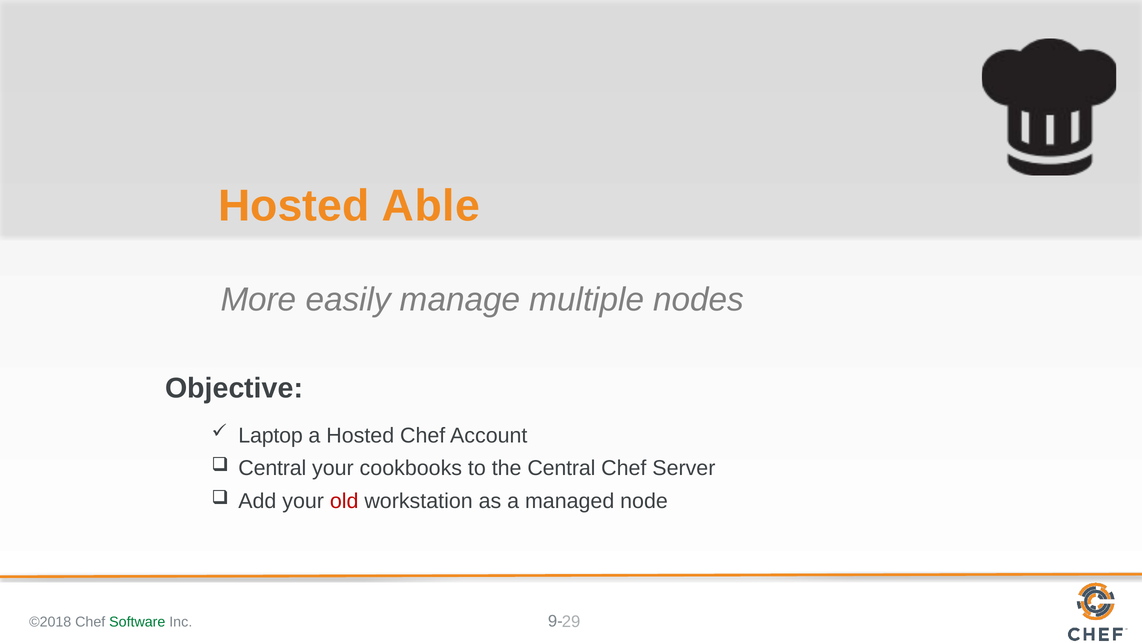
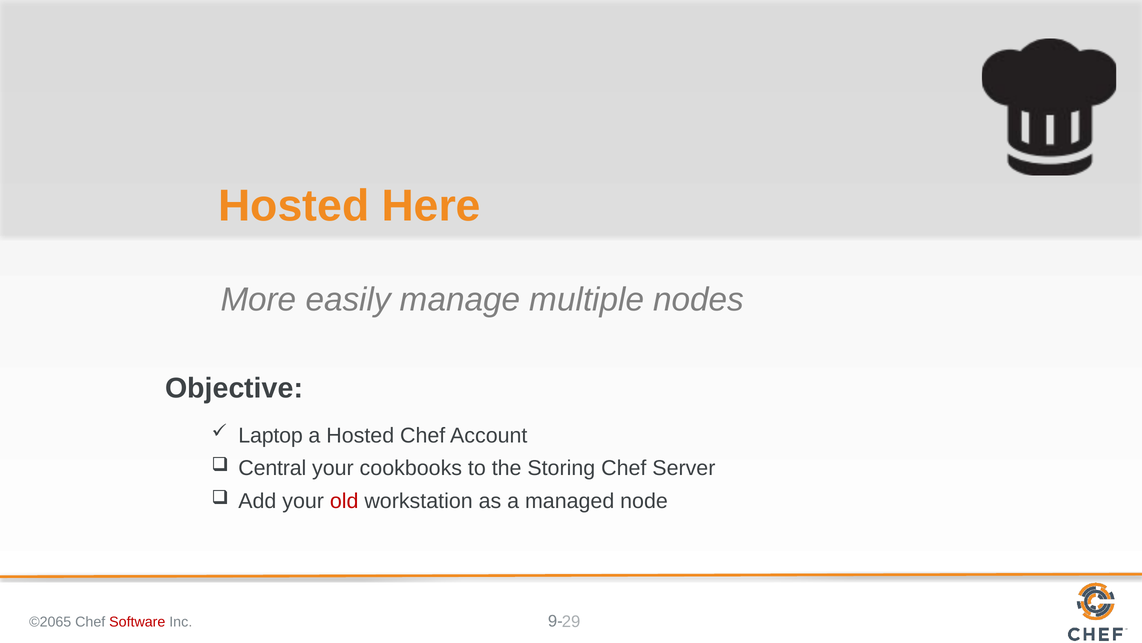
Able: Able -> Here (431, 206)
the Central: Central -> Storing (561, 468)
©2018: ©2018 -> ©2065 (50, 622)
Software colour: green -> red (137, 622)
